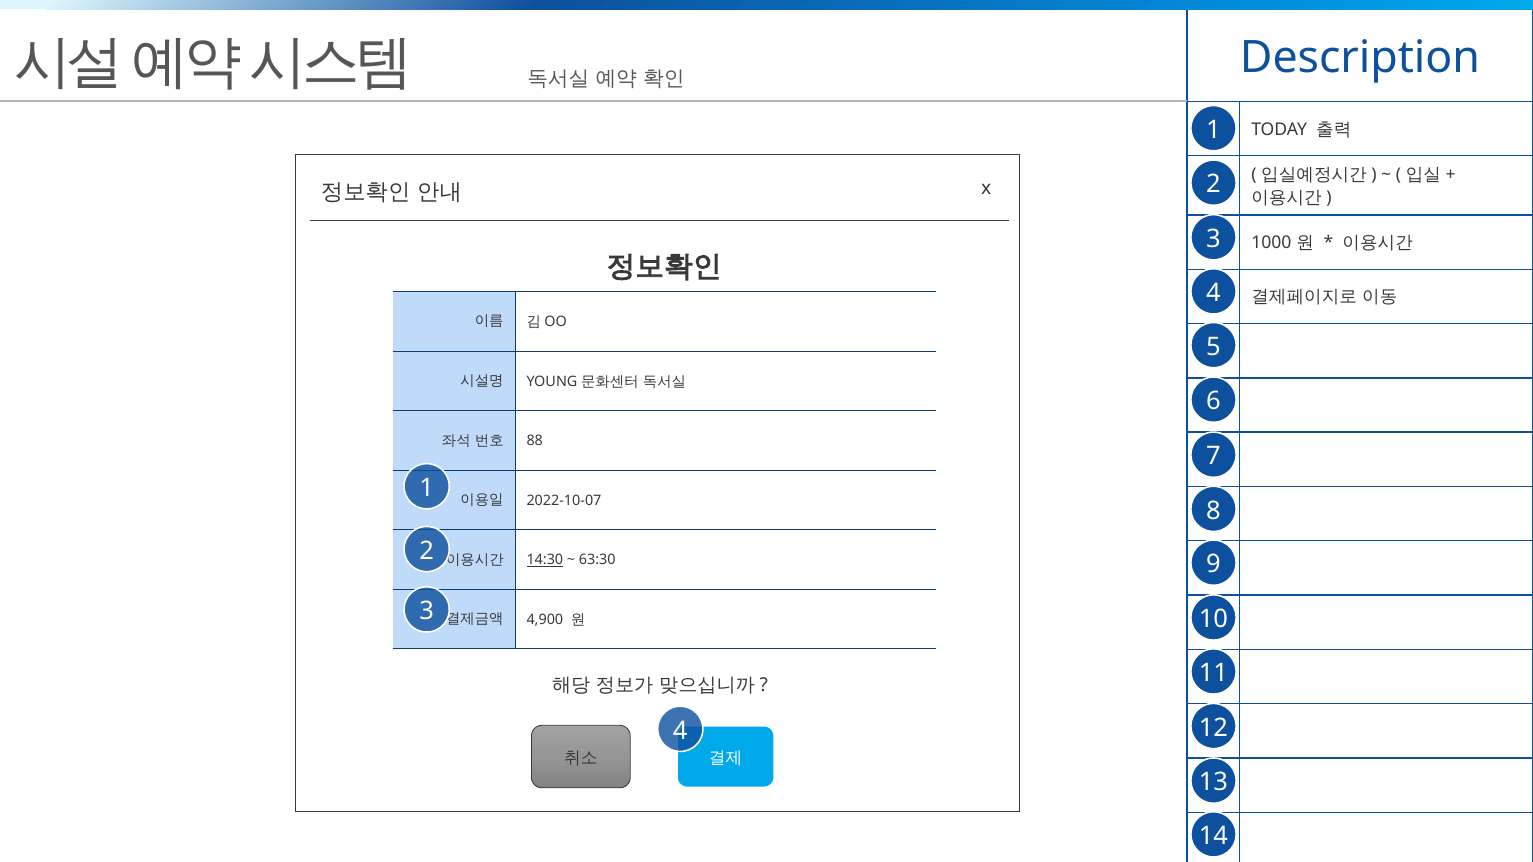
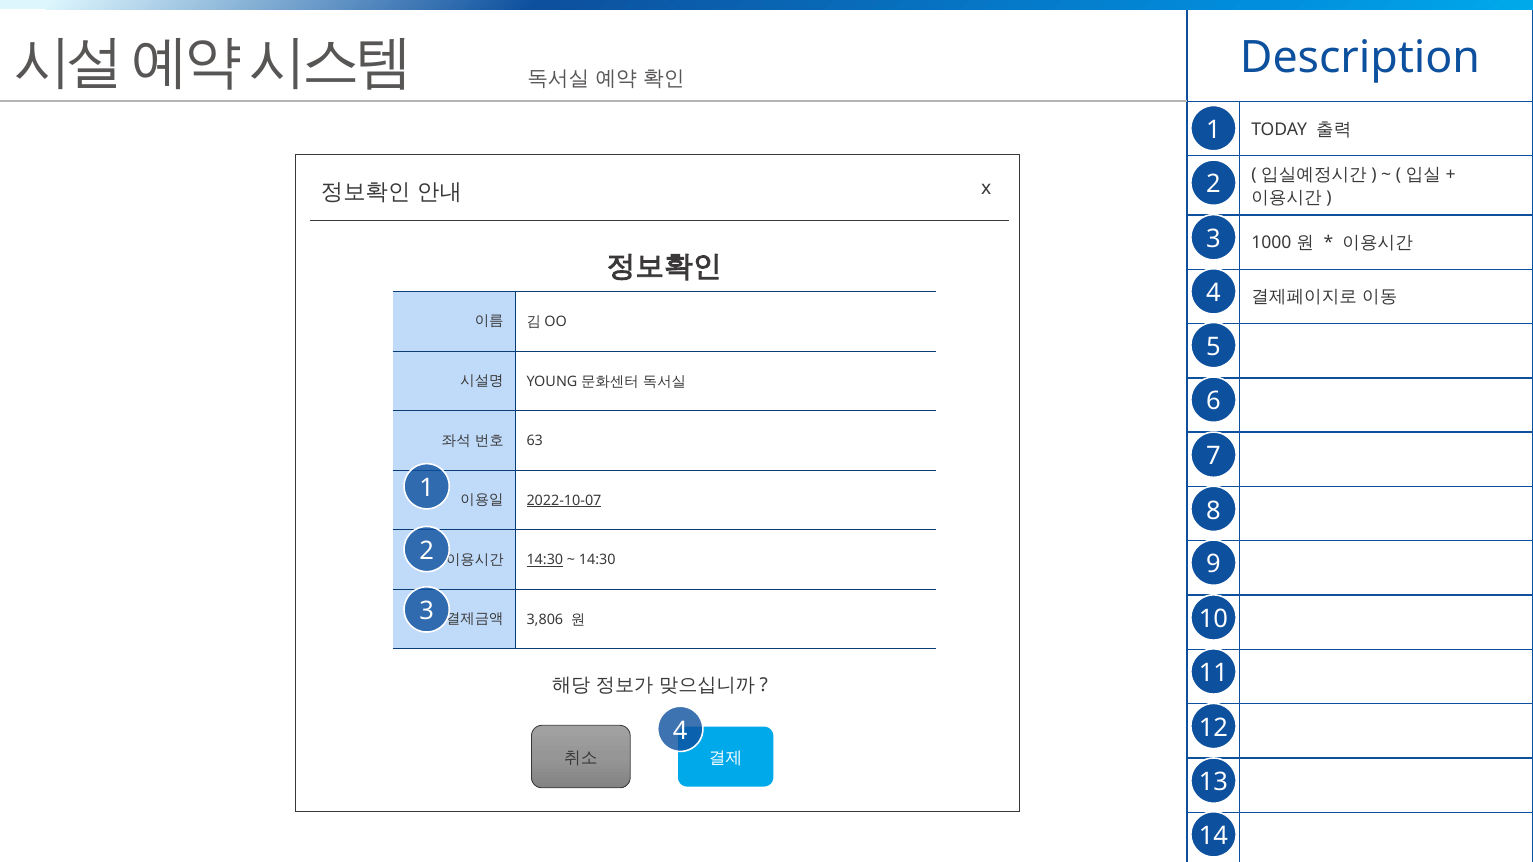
88: 88 -> 63 (535, 441)
2022-10-07 underline: none -> present (564, 501)
63:30: 63:30 -> 14:30 (597, 560)
4,900: 4,900 -> 3,806 (545, 620)
